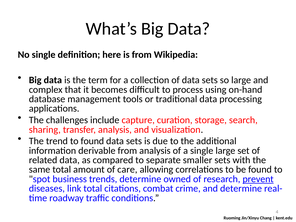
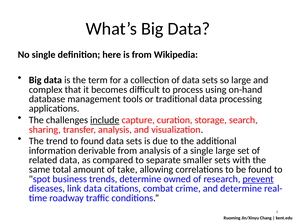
include underline: none -> present (105, 120)
care: care -> take (127, 170)
link total: total -> data (93, 188)
